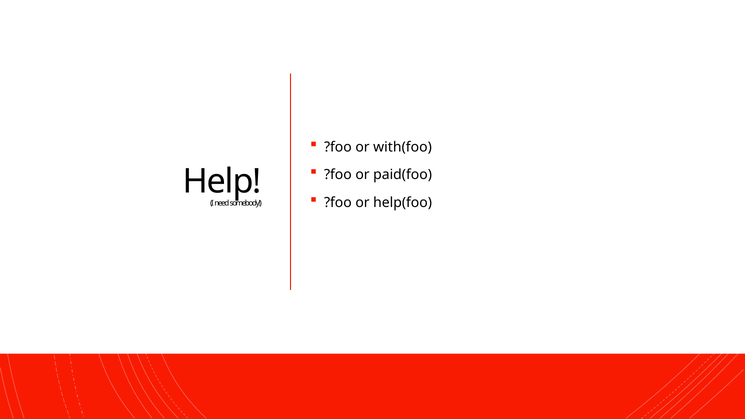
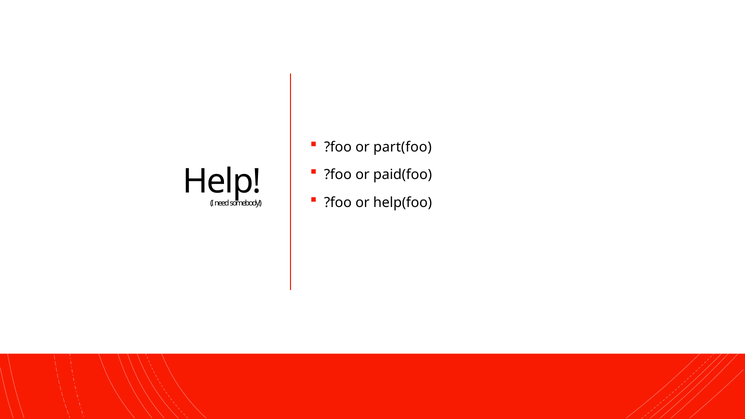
with(foo: with(foo -> part(foo (403, 147)
